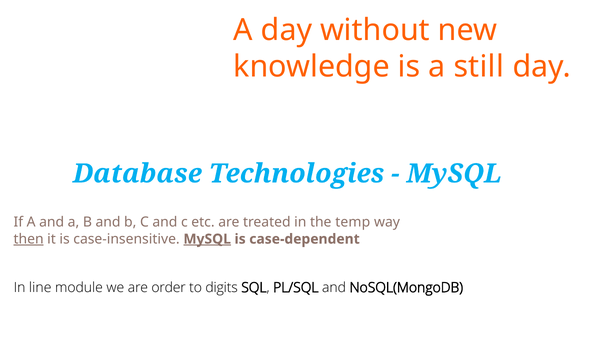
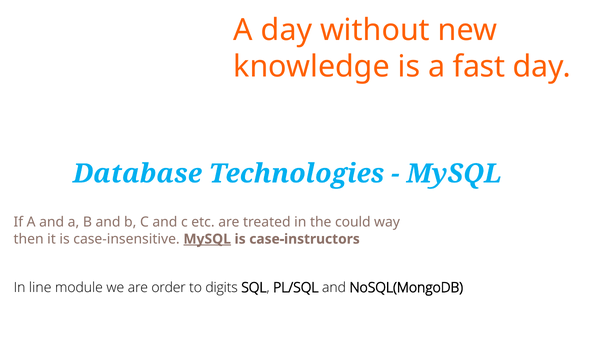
still: still -> fast (479, 66)
temp: temp -> could (353, 222)
then underline: present -> none (29, 239)
case-dependent: case-dependent -> case-instructors (305, 239)
